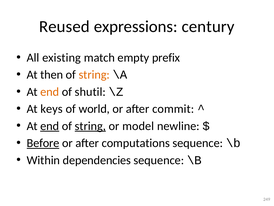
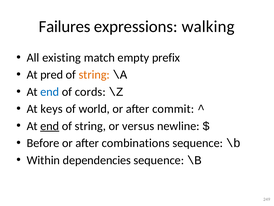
Reused: Reused -> Failures (65, 27)
century: century -> walking (208, 27)
then: then -> pred (52, 75)
end colour: orange -> blue (50, 92)
shutil: shutil -> cords (90, 92)
string underline: present -> none (90, 126)
model: model -> versus (138, 126)
Before underline: present -> none (43, 143)
computations: computations -> combinations (136, 143)
